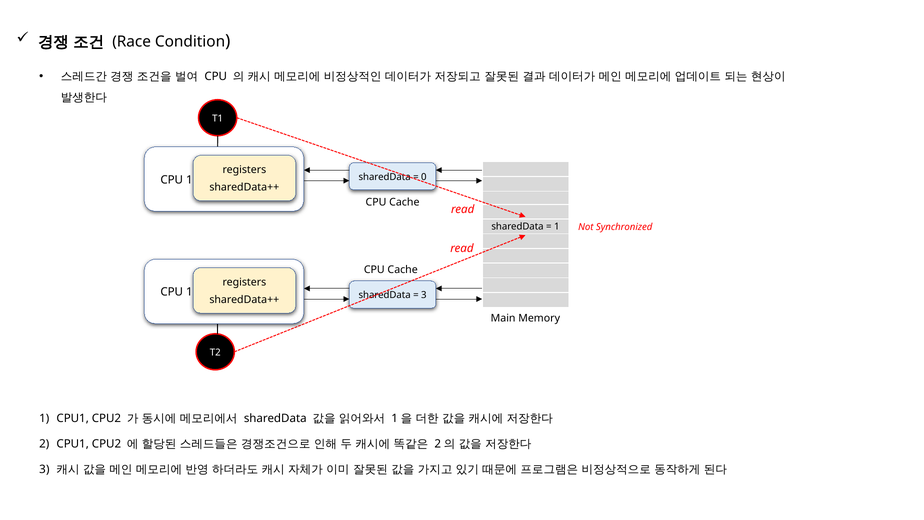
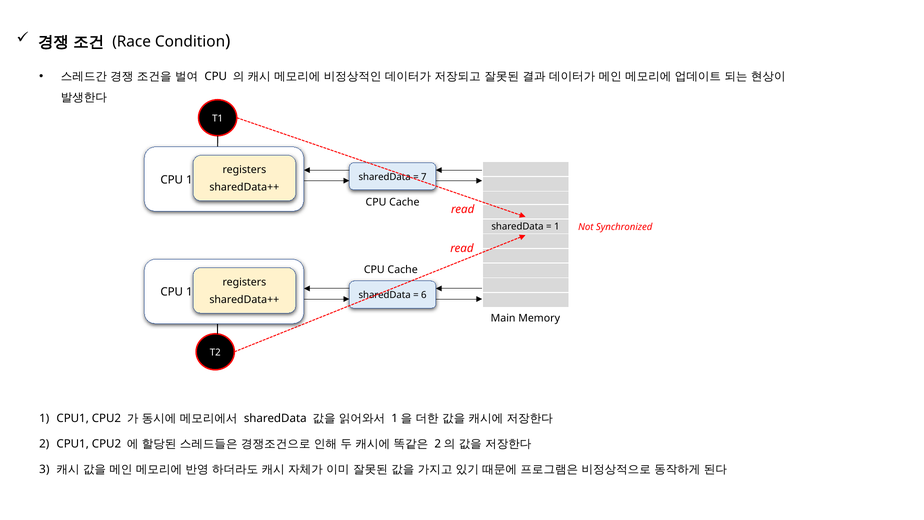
0: 0 -> 7 (424, 177)
3: 3 -> 6 (424, 295)
